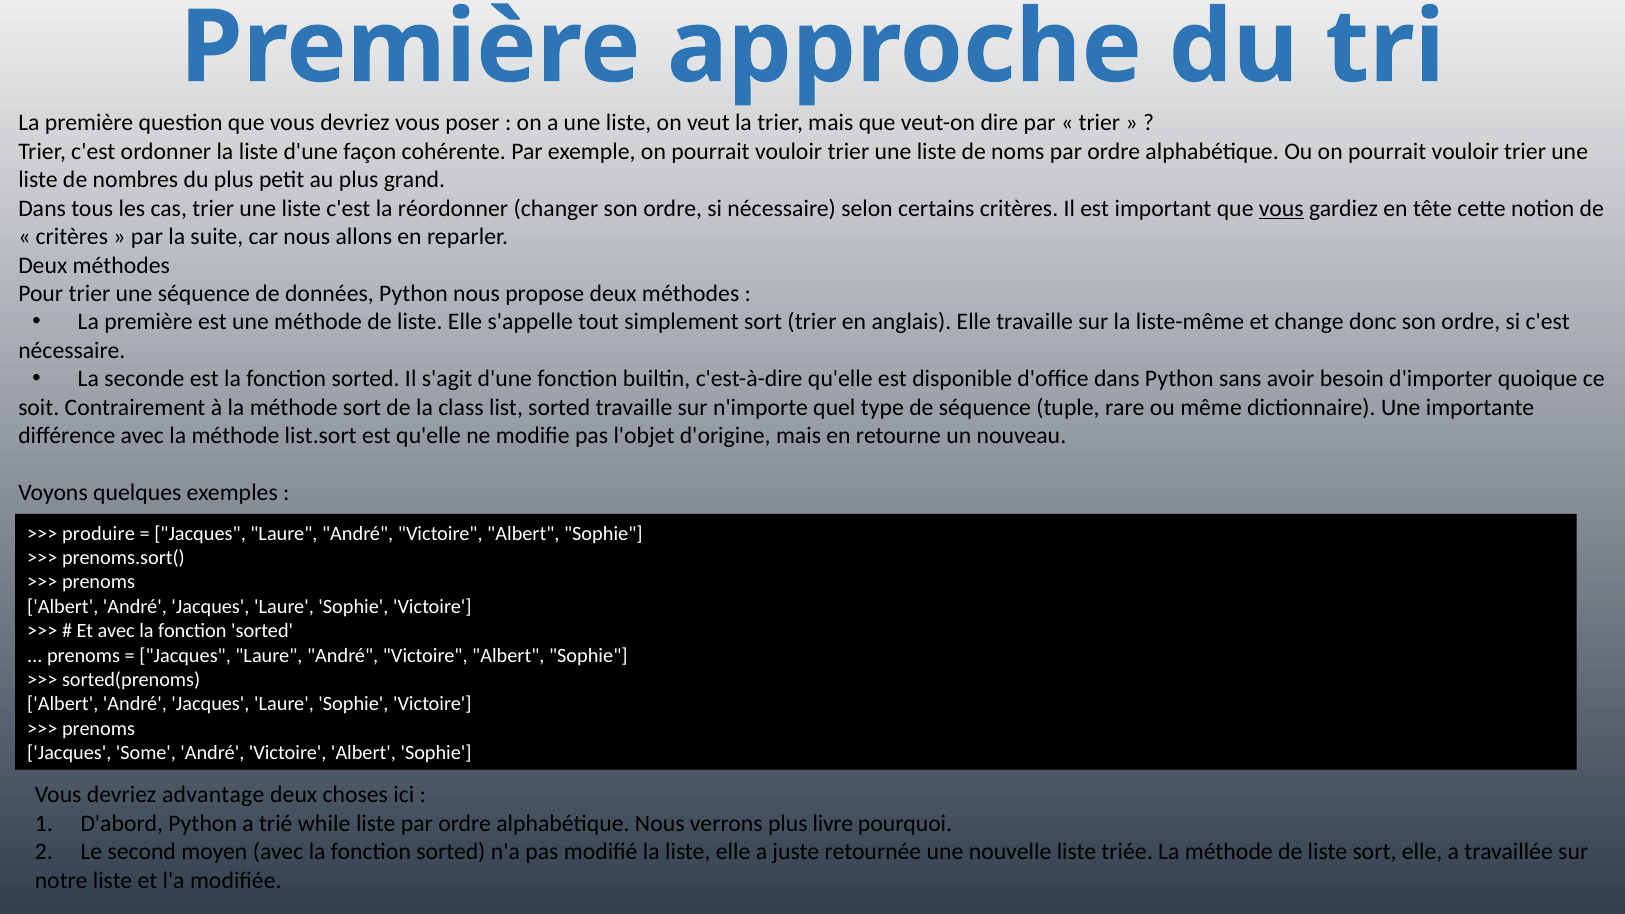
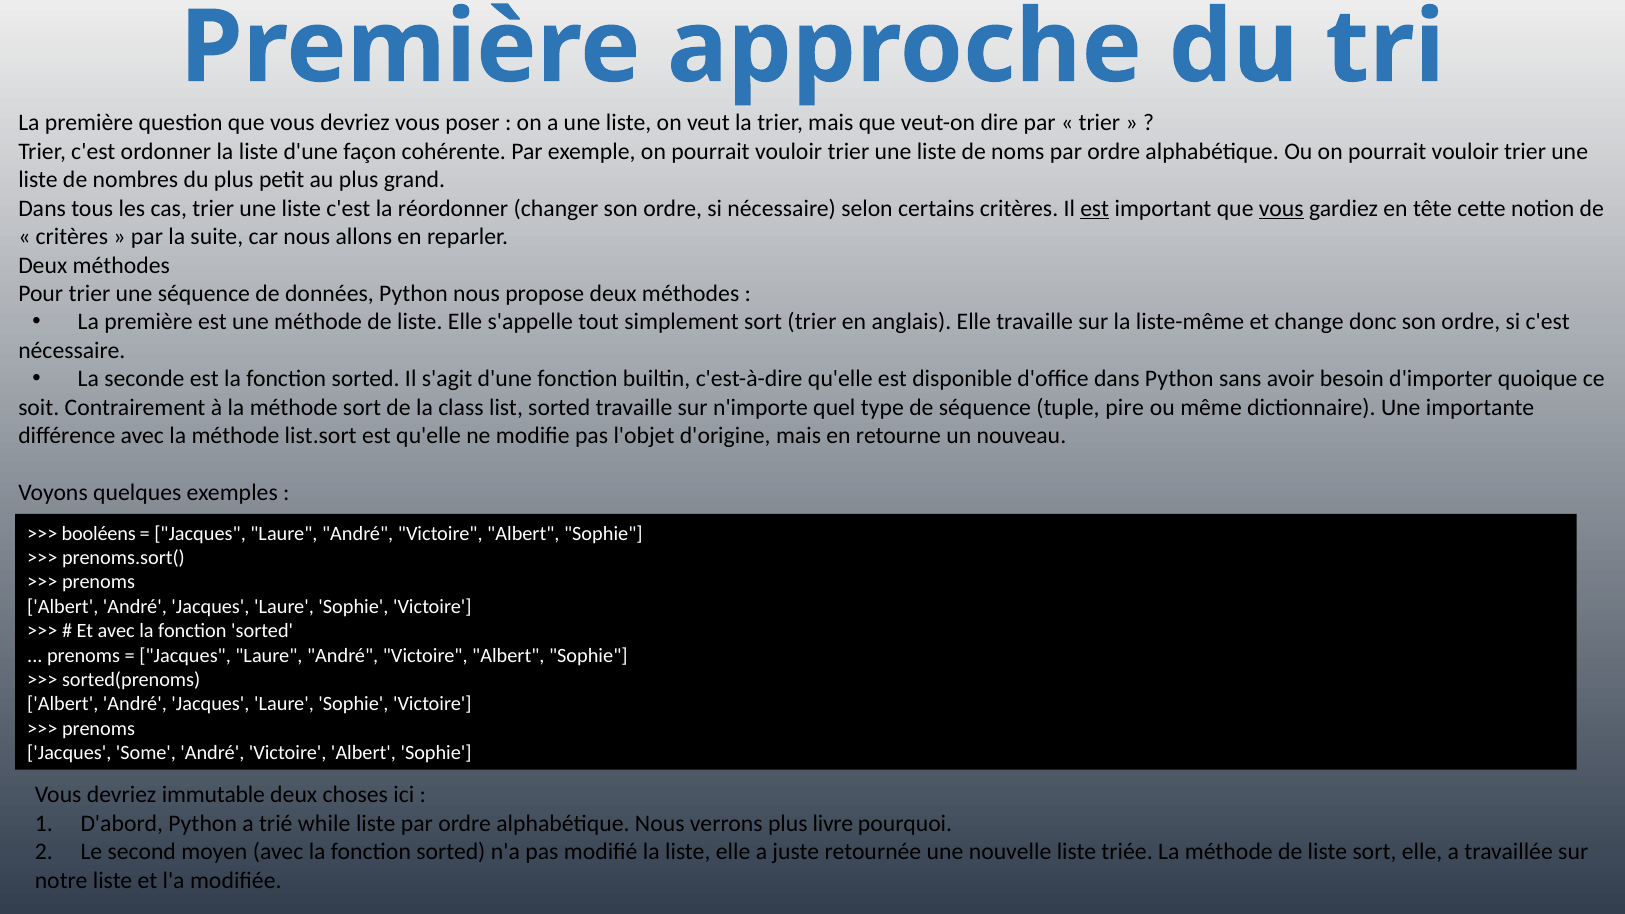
est underline: none -> present (1095, 208)
rare: rare -> pire (1125, 408)
produire: produire -> booléens (99, 534)
advantage: advantage -> immutable (213, 795)
